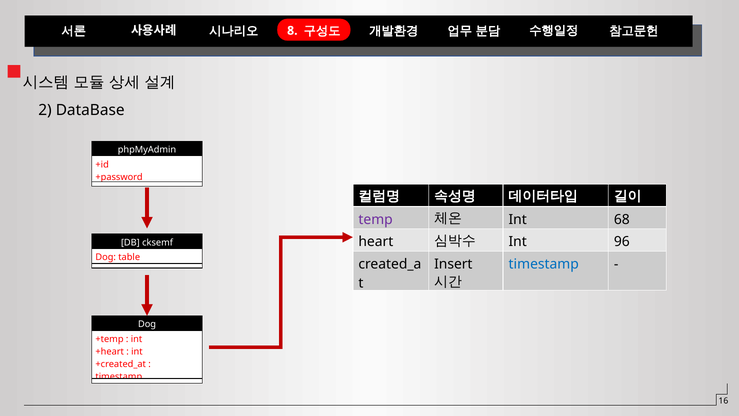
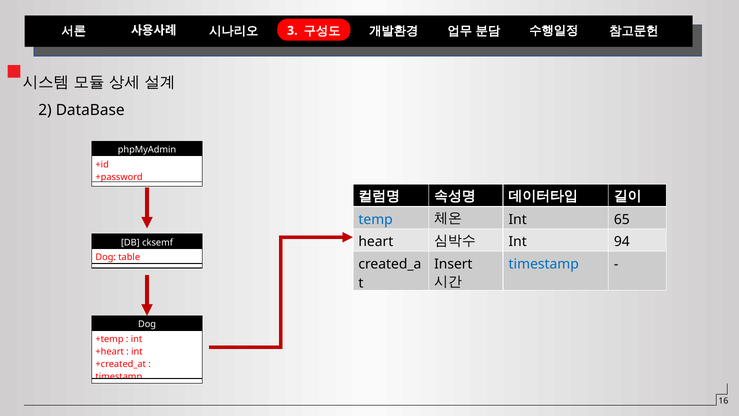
8: 8 -> 3 (292, 31)
temp colour: purple -> blue (376, 219)
68: 68 -> 65 (622, 219)
96: 96 -> 94 (622, 242)
